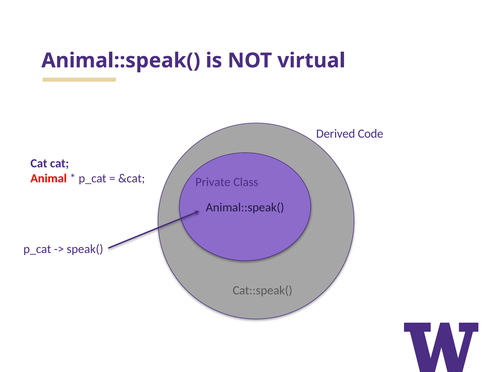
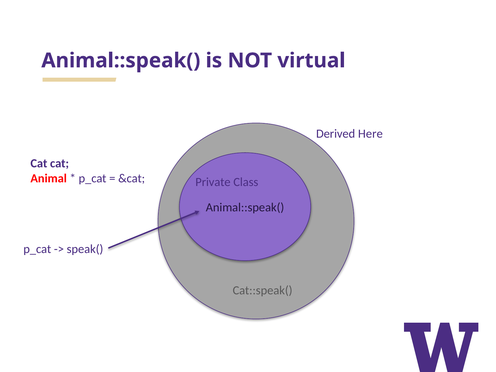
Code: Code -> Here (370, 134)
